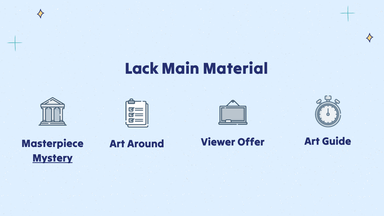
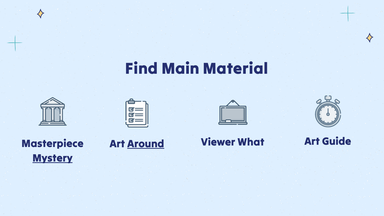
Lack: Lack -> Find (142, 69)
Around underline: none -> present (146, 144)
Offer: Offer -> What (251, 142)
